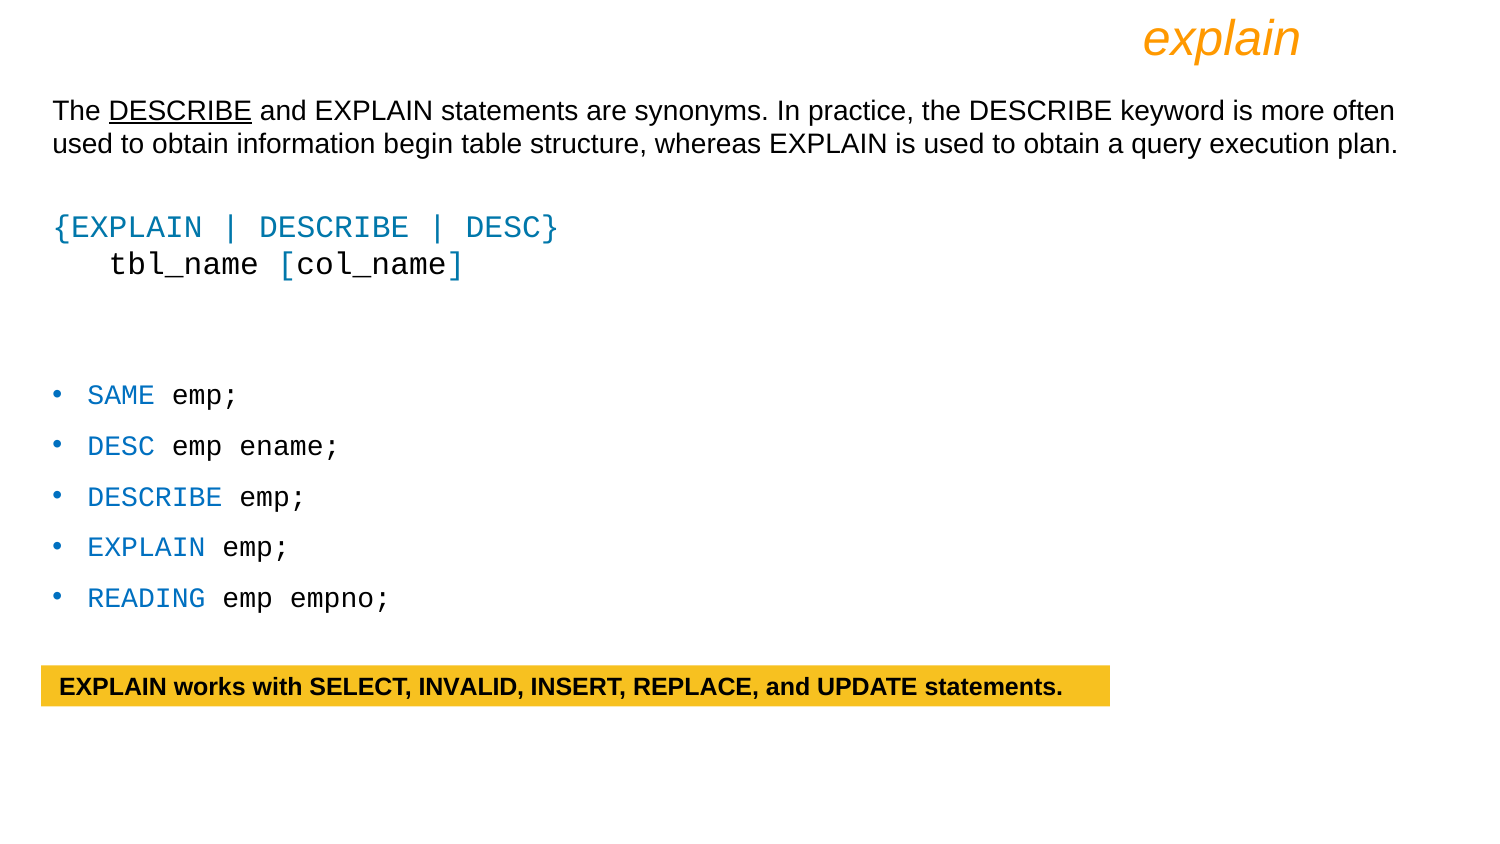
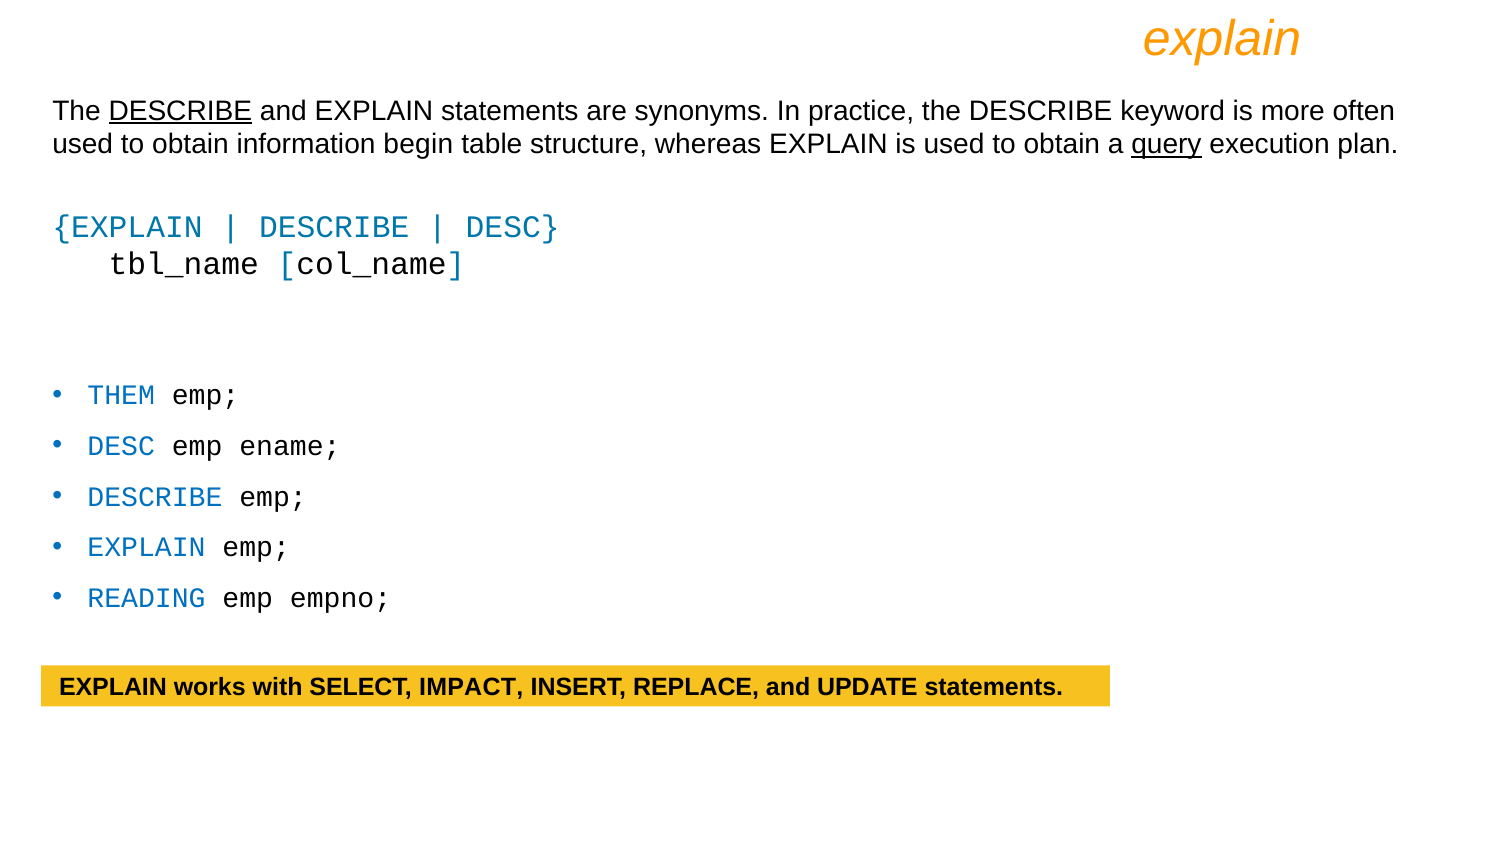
query underline: none -> present (1166, 145)
SAME: SAME -> THEM (121, 395)
INVALID: INVALID -> IMPACT (471, 687)
